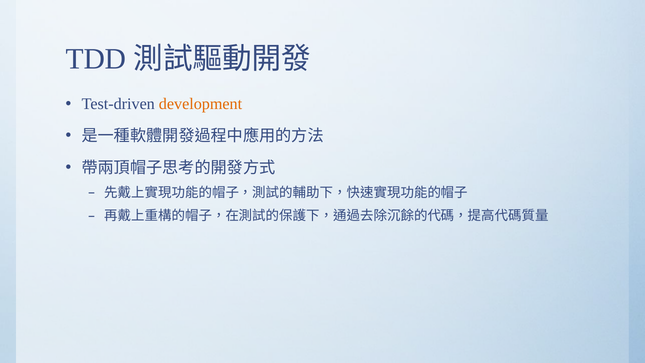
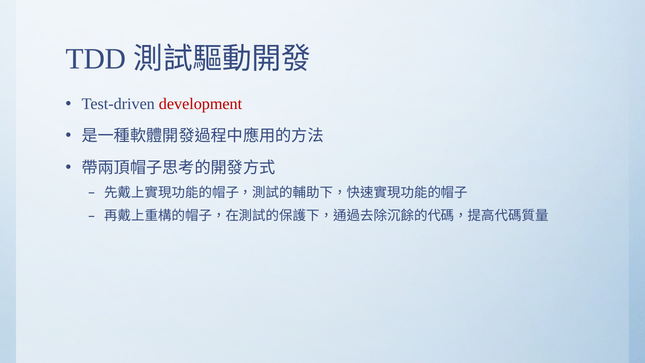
development colour: orange -> red (200, 104)
